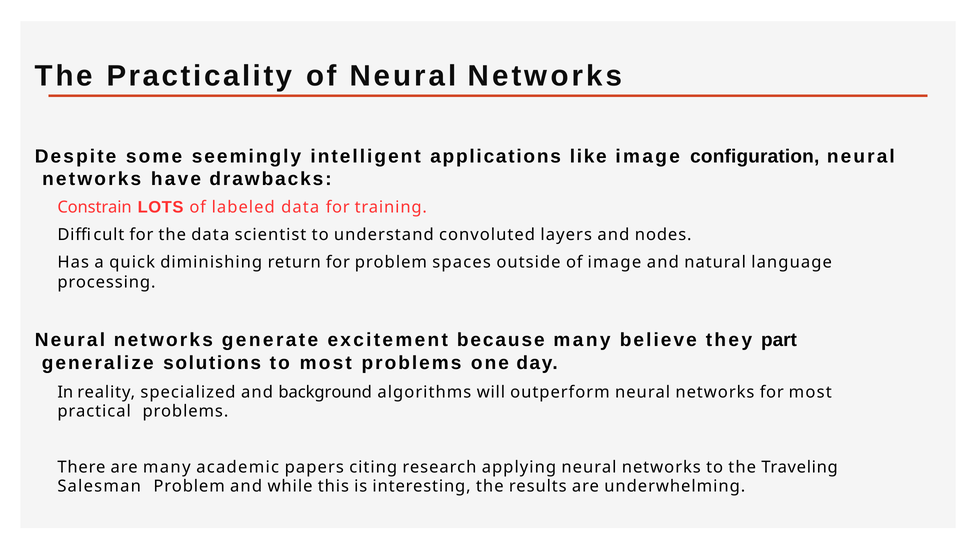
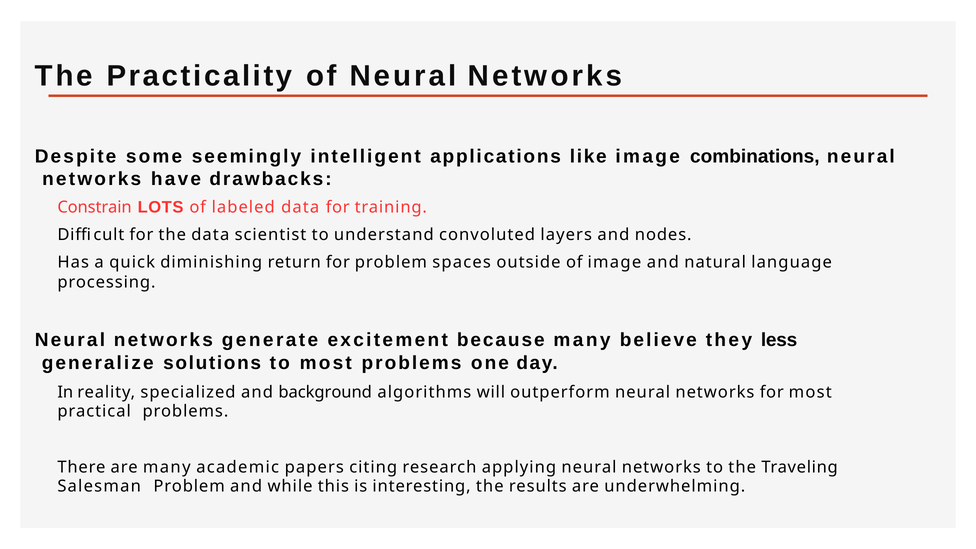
configuration: configuration -> combinations (755, 156)
part: part -> less (779, 340)
